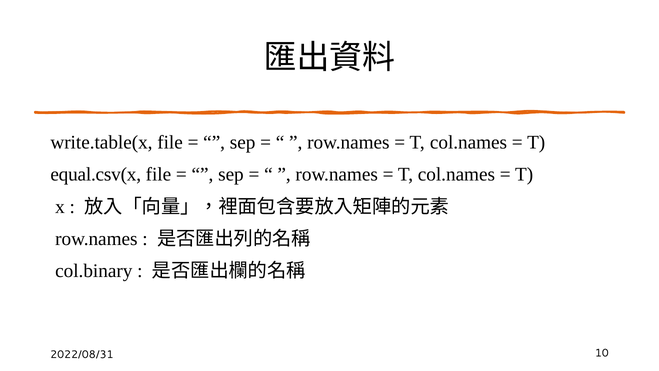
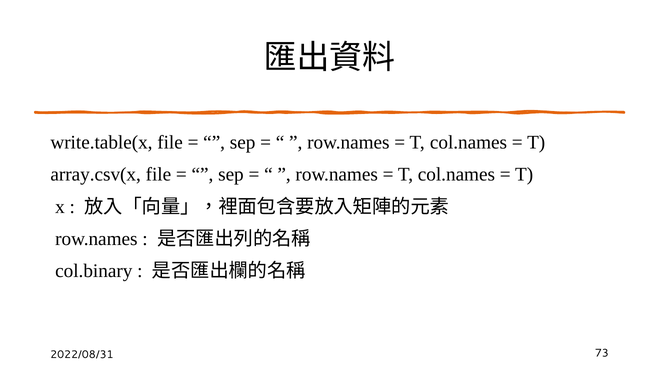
equal.csv(x: equal.csv(x -> array.csv(x (96, 174)
10: 10 -> 73 (602, 353)
